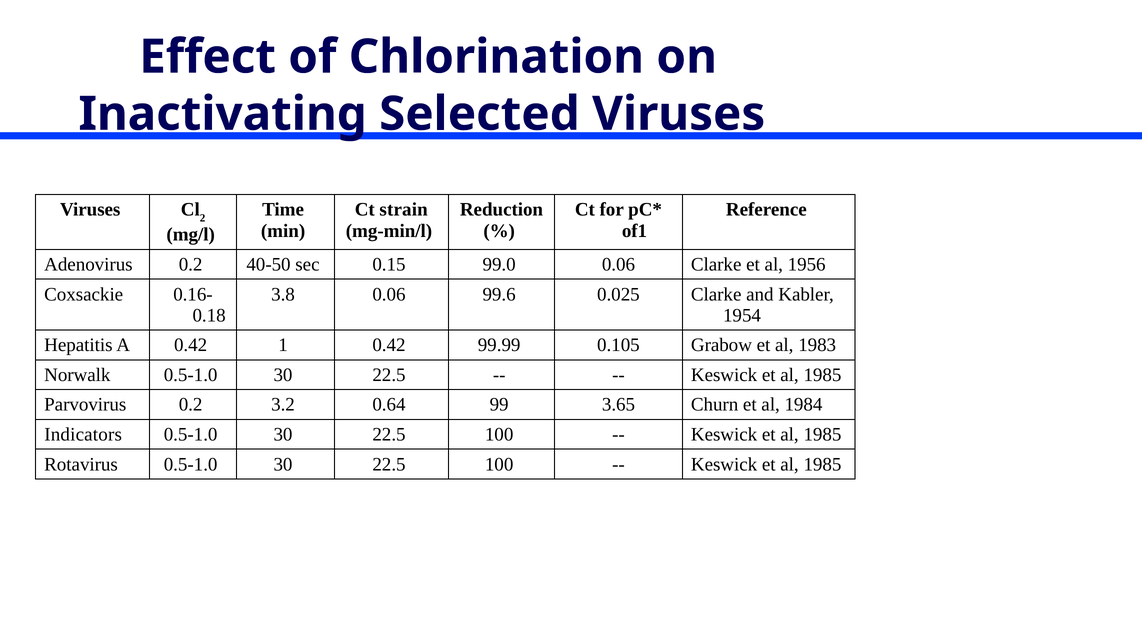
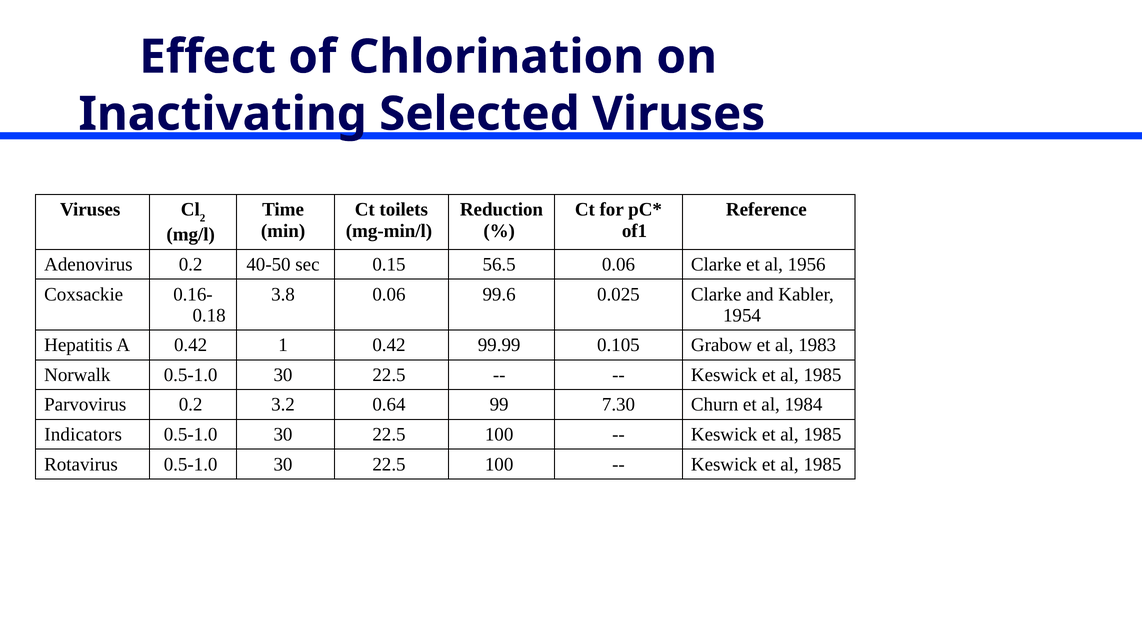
strain: strain -> toilets (404, 209)
99.0: 99.0 -> 56.5 (499, 264)
3.65: 3.65 -> 7.30 (619, 404)
